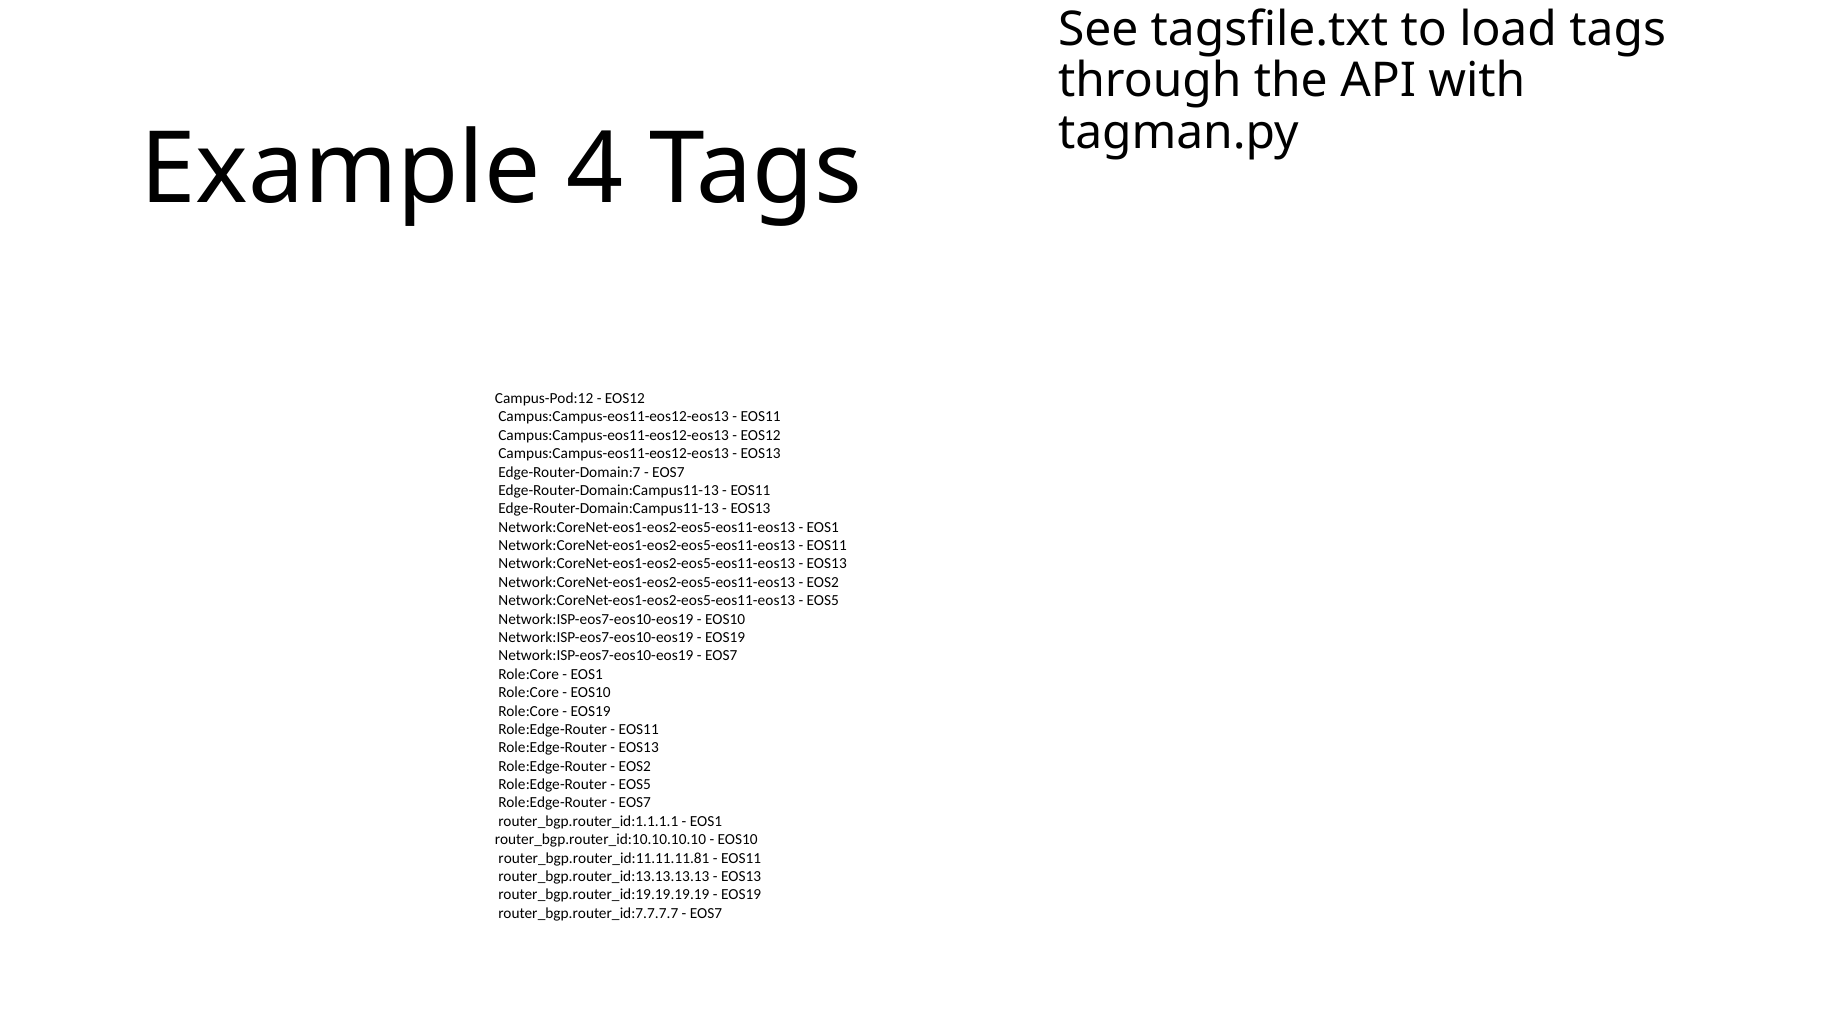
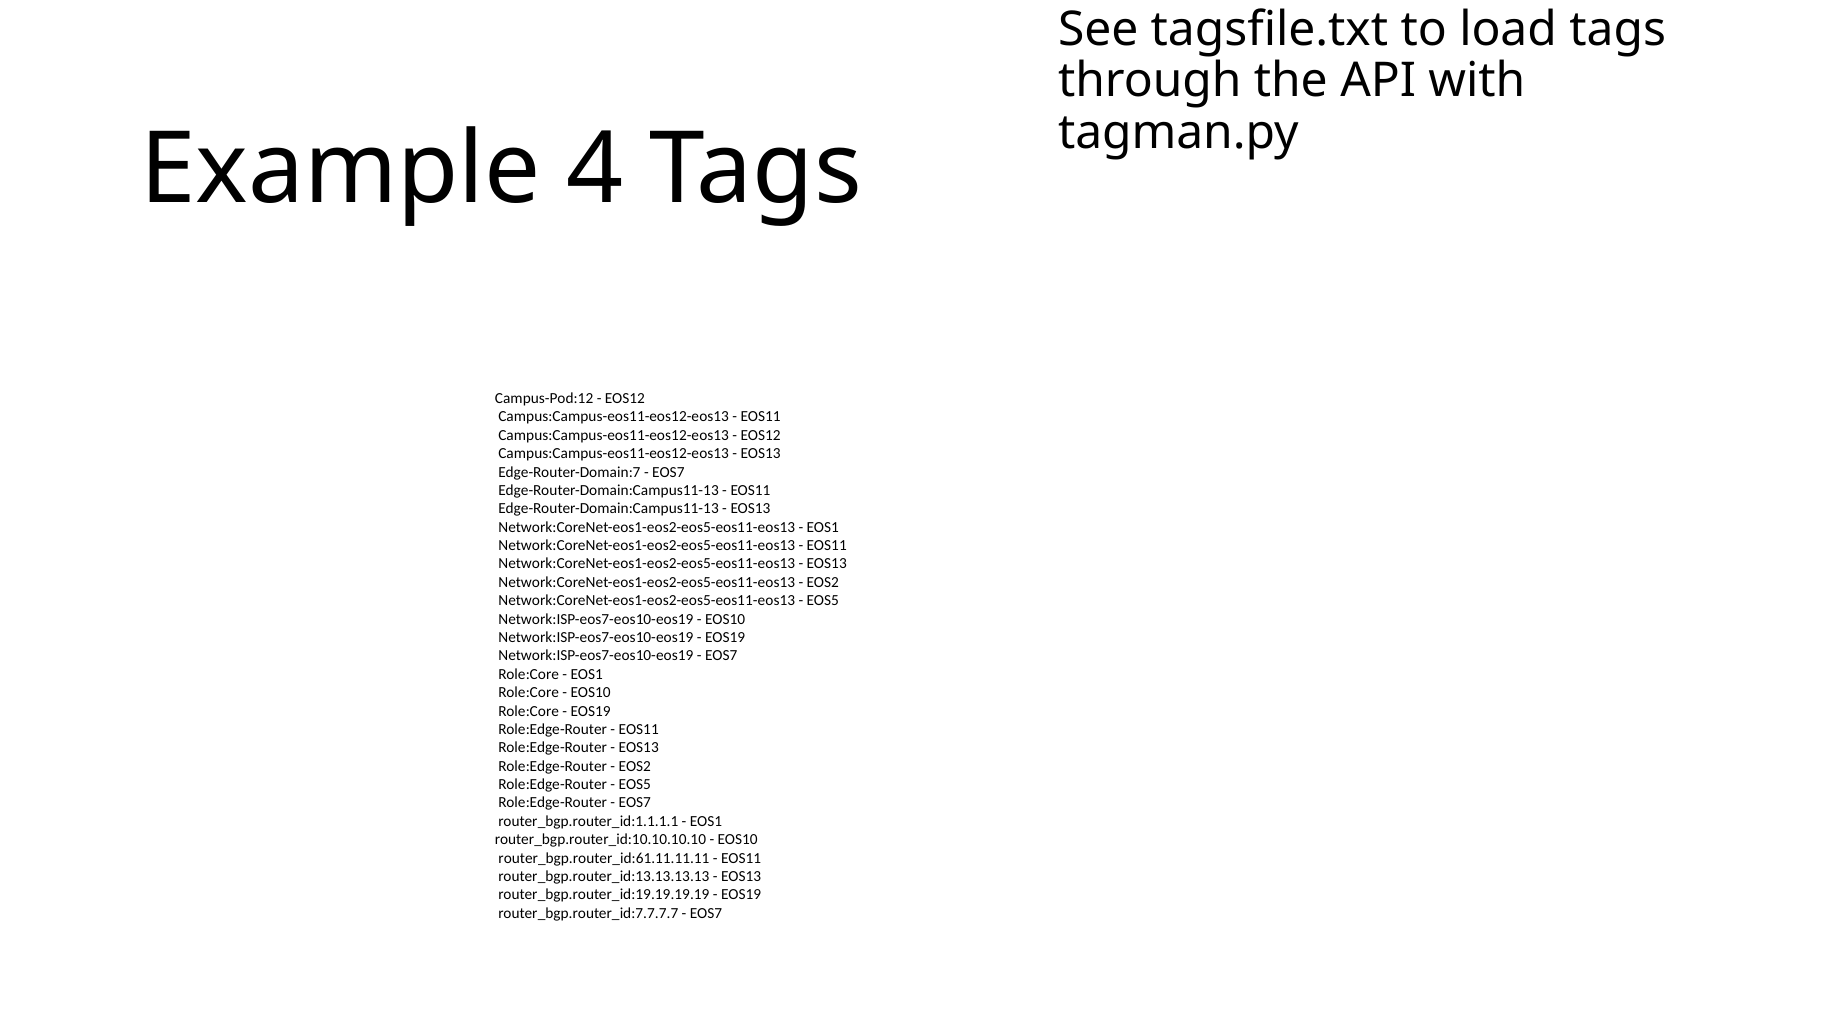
router_bgp.router_id:11.11.11.81: router_bgp.router_id:11.11.11.81 -> router_bgp.router_id:61.11.11.11 (604, 858)
